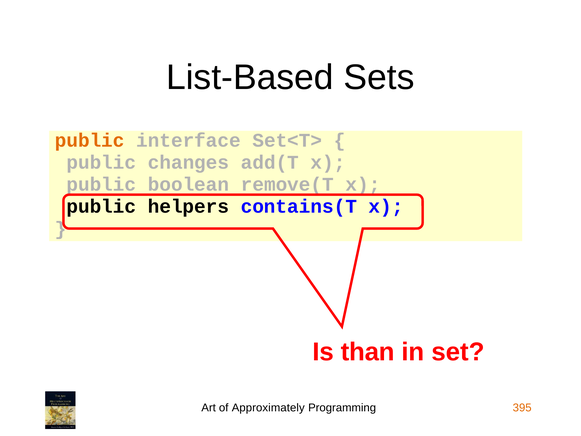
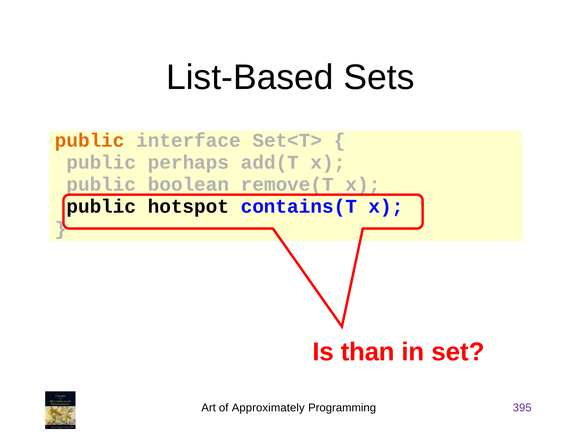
changes: changes -> perhaps (189, 162)
helpers: helpers -> hotspot (188, 206)
395 colour: orange -> purple (522, 408)
